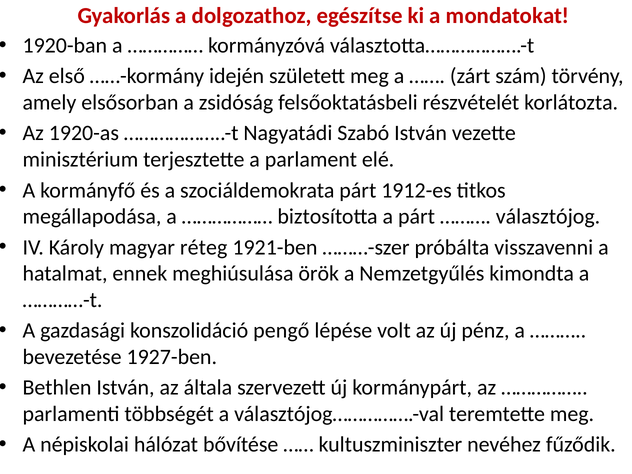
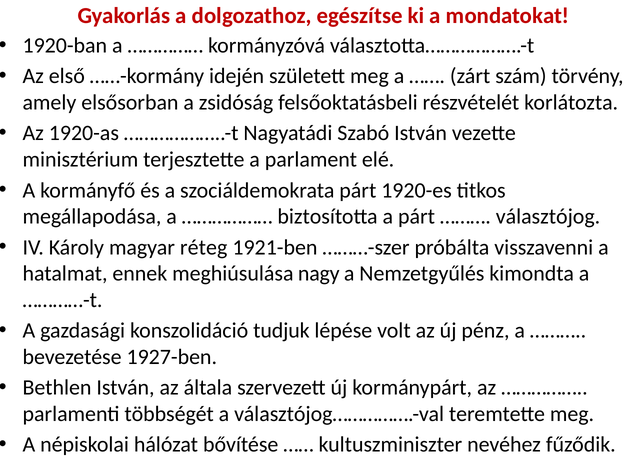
1912-es: 1912-es -> 1920-es (417, 190)
örök: örök -> nagy (319, 274)
pengő: pengő -> tudjuk (281, 331)
